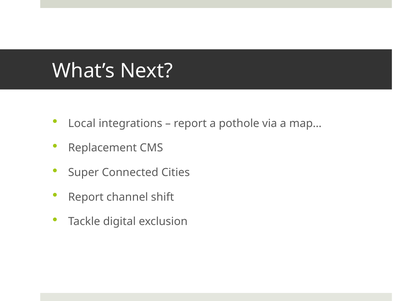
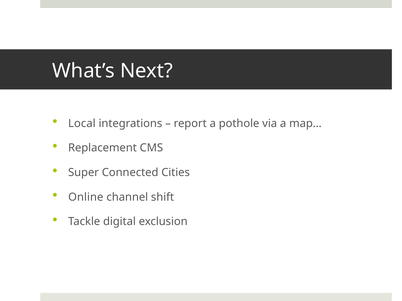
Report: Report -> Online (86, 197)
